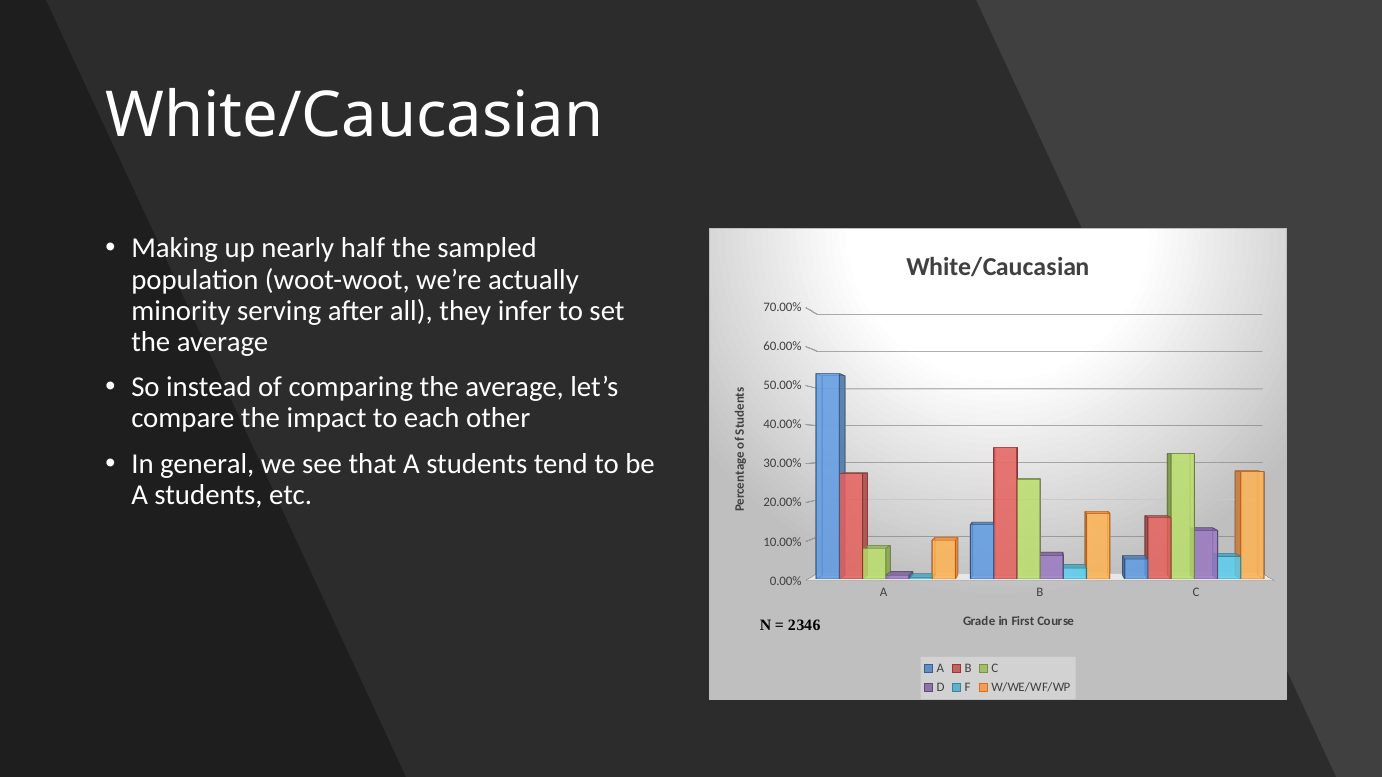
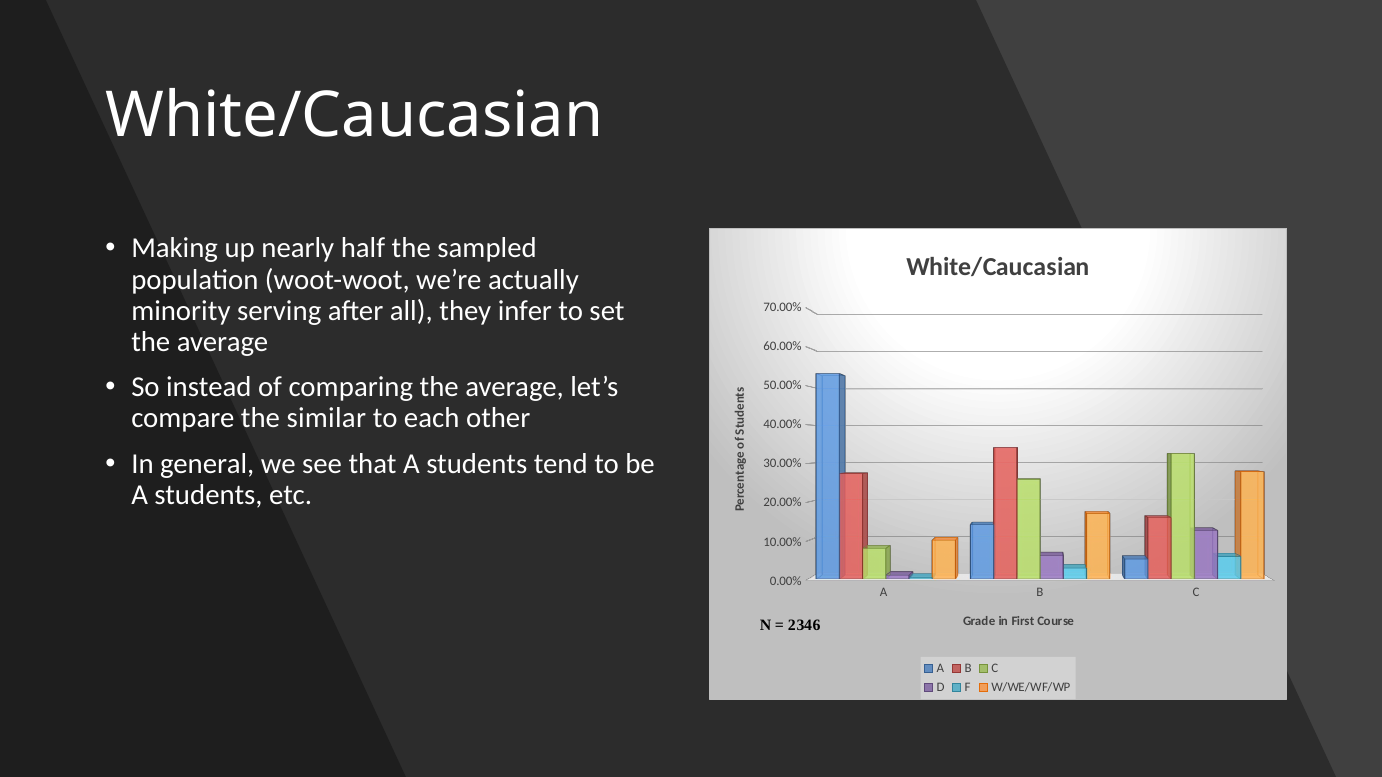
impact: impact -> similar (326, 419)
